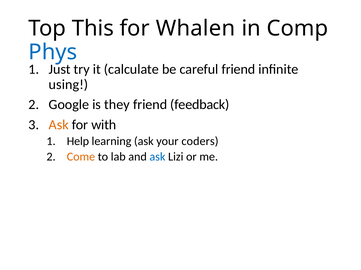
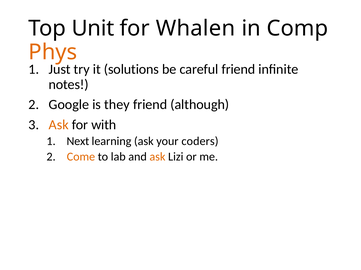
This: This -> Unit (93, 29)
Phys colour: blue -> orange (53, 52)
calculate: calculate -> solutions (131, 70)
using: using -> notes (69, 85)
feedback: feedback -> although (200, 105)
Help: Help -> Next (78, 142)
ask colour: blue -> orange (157, 157)
